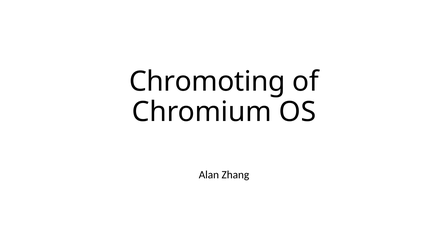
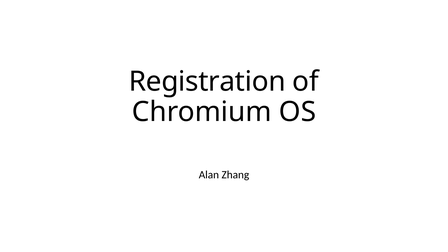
Chromoting: Chromoting -> Registration (207, 82)
